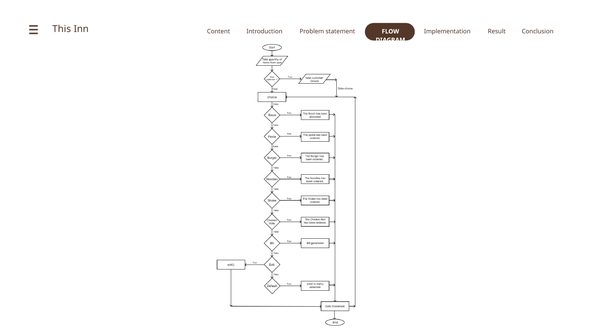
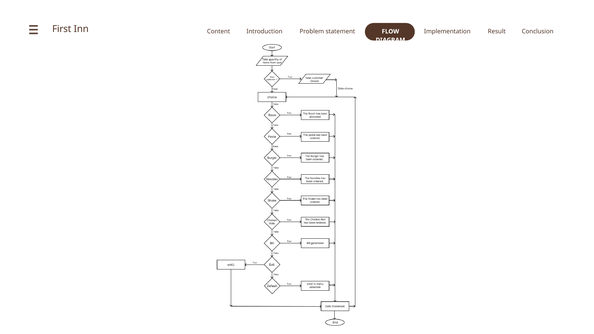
This: This -> First (62, 29)
